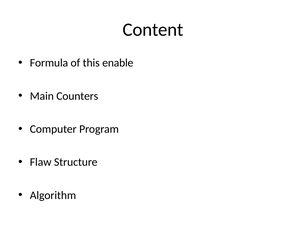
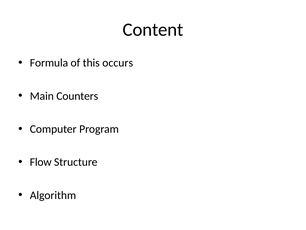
enable: enable -> occurs (118, 63)
Flaw: Flaw -> Flow (41, 162)
